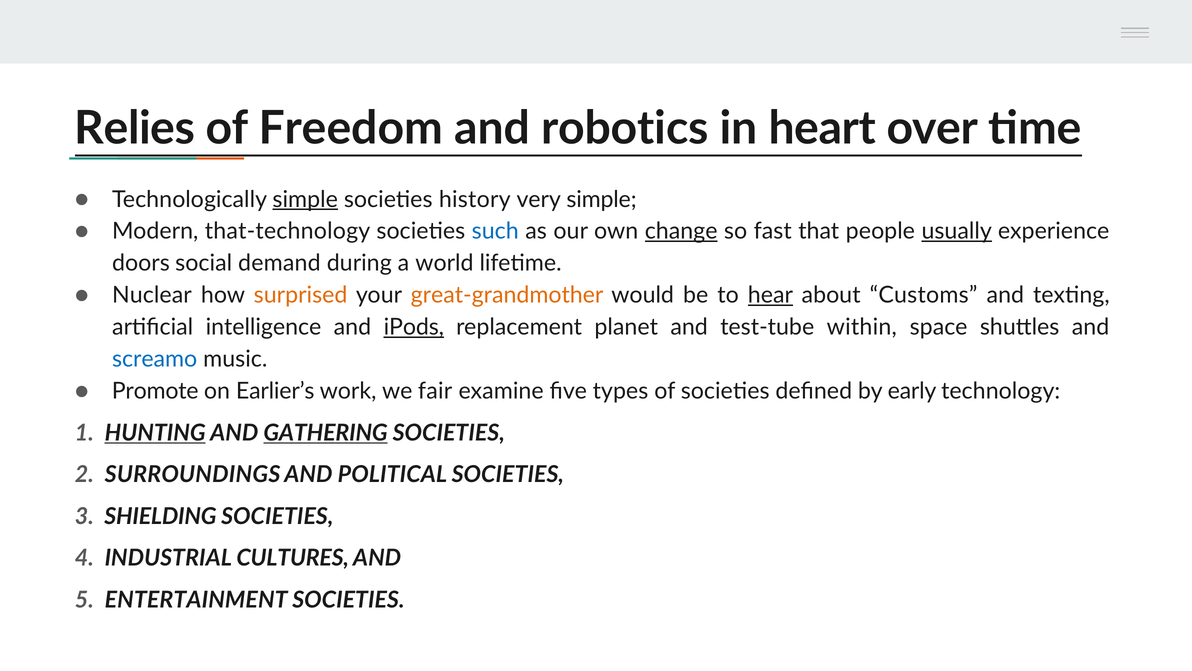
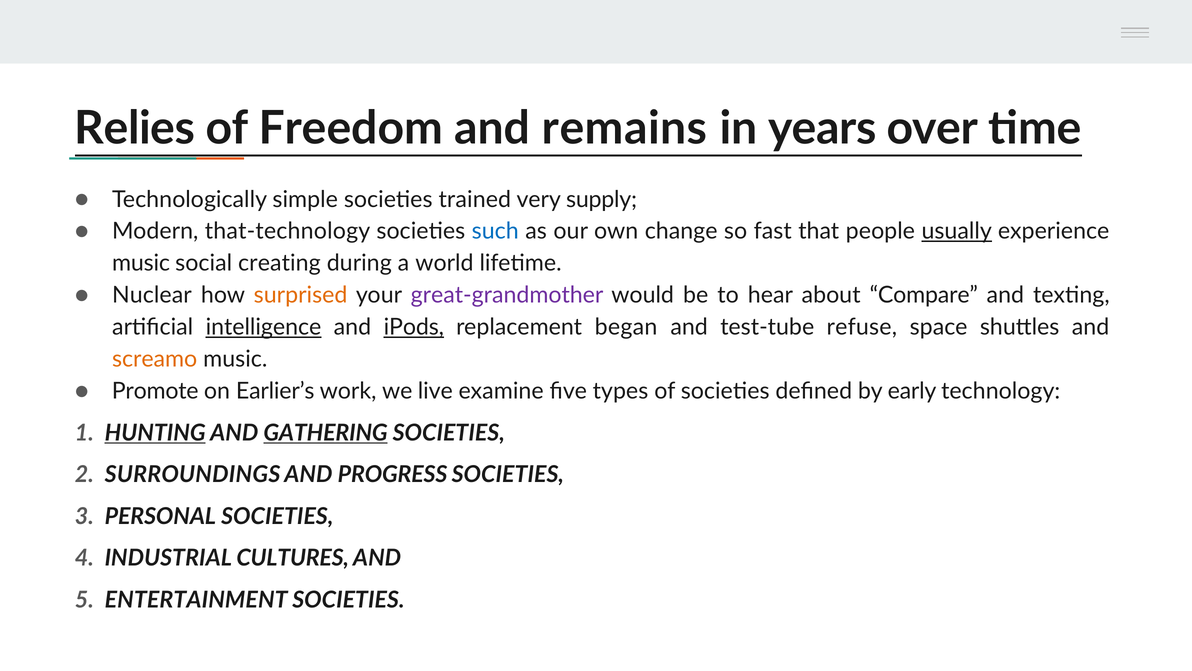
robotics: robotics -> remains (625, 128)
heart: heart -> years (822, 128)
simple underline: present -> none (305, 199)
history: history -> trained (475, 199)
very simple: simple -> supply (602, 199)
change underline: present -> none (681, 231)
doors: doors -> music (141, 263)
demand: demand -> creating (279, 263)
great-grandmother colour: orange -> purple (507, 295)
hear underline: present -> none (770, 295)
Customs: Customs -> Compare (924, 295)
intelligence underline: none -> present (263, 327)
planet: planet -> began (626, 327)
within: within -> refuse (862, 327)
screamo colour: blue -> orange (155, 359)
fair: fair -> live (435, 391)
POLITICAL: POLITICAL -> PROGRESS (393, 474)
SHIELDING: SHIELDING -> PERSONAL (160, 516)
